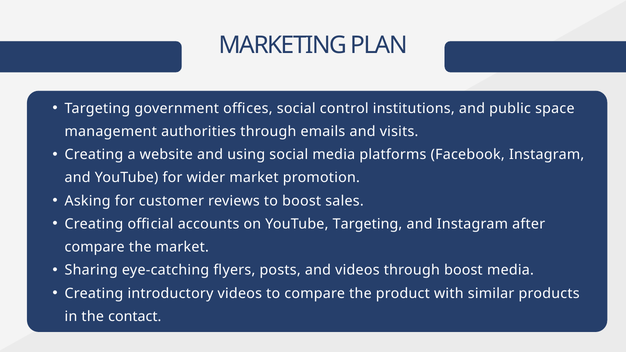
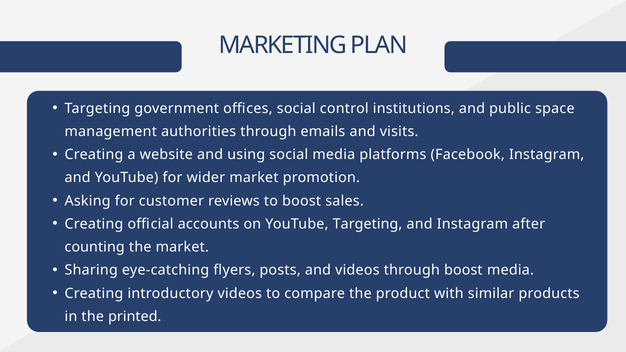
compare: compare -> counting (95, 247)
contact: contact -> printed (135, 317)
